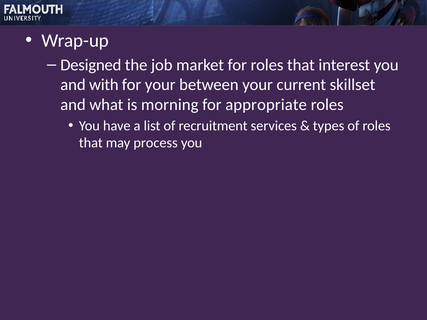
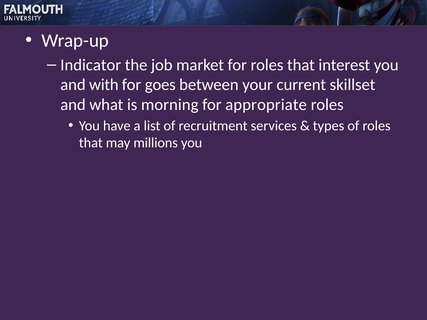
Designed: Designed -> Indicator (91, 65)
for your: your -> goes (160, 85)
process: process -> millions (156, 143)
